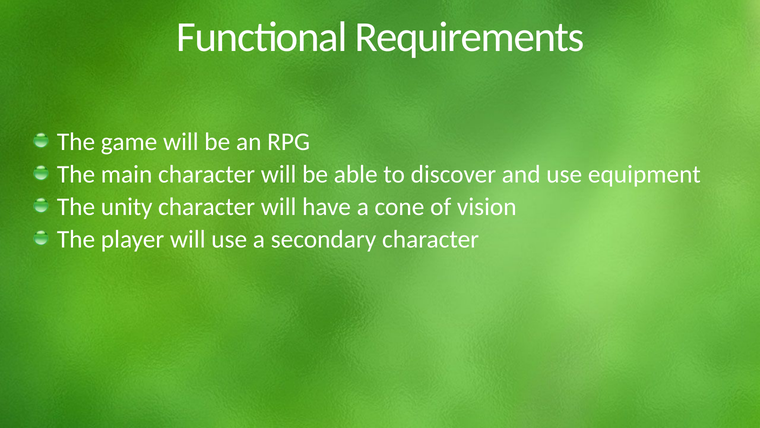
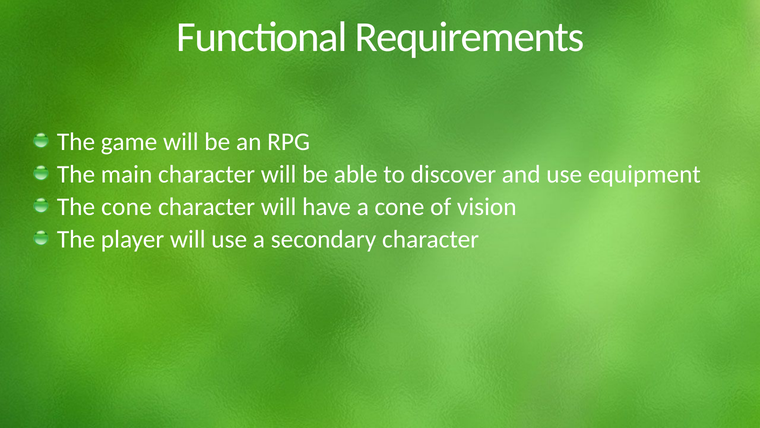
The unity: unity -> cone (127, 207)
